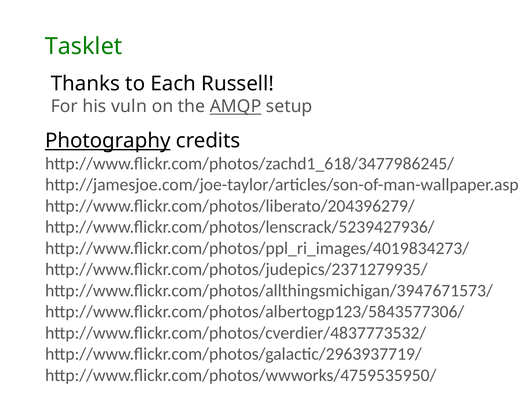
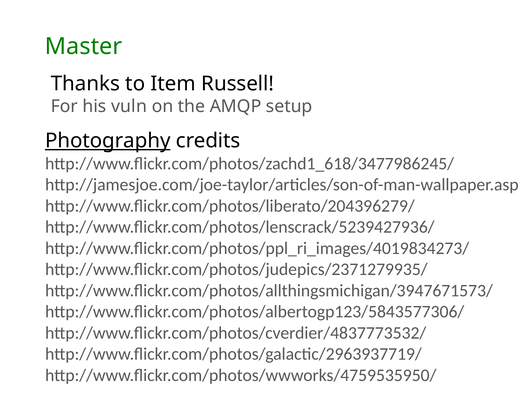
Tasklet: Tasklet -> Master (84, 46)
Each: Each -> Item (173, 84)
AMQP underline: present -> none (236, 106)
